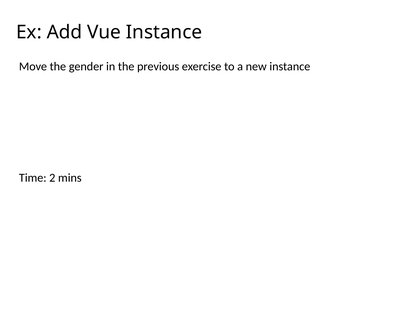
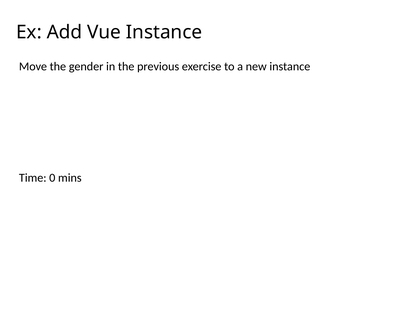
2: 2 -> 0 (52, 178)
